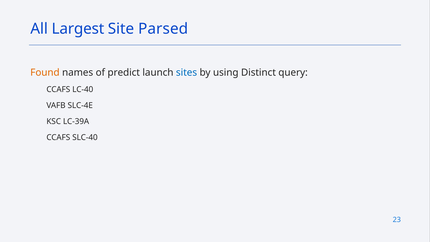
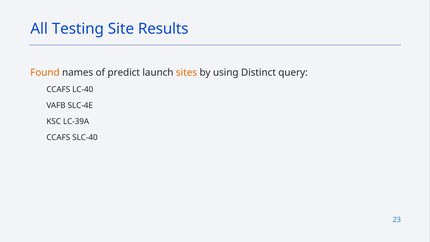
Largest: Largest -> Testing (78, 29)
Parsed: Parsed -> Results (163, 29)
sites colour: blue -> orange (187, 73)
